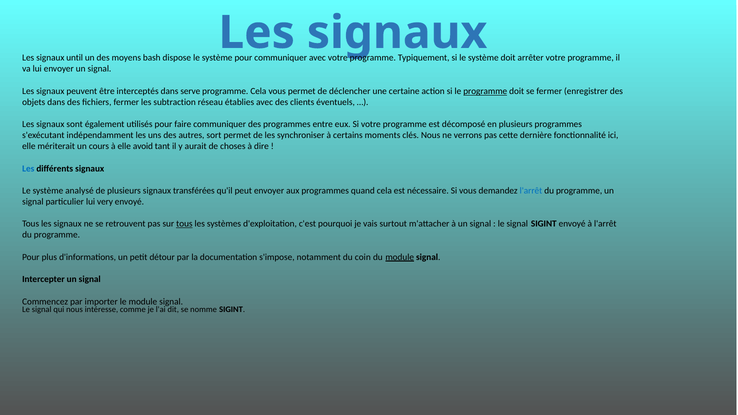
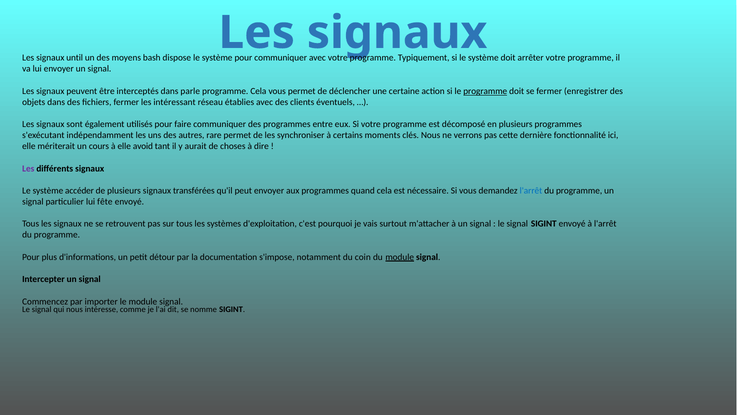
serve: serve -> parle (190, 91)
subtraction: subtraction -> intéressant (175, 102)
sort: sort -> rare (214, 135)
Les colour: blue -> purple (28, 169)
analysé: analysé -> accéder (80, 191)
very: very -> fête (105, 202)
tous underline: present -> none (184, 224)
